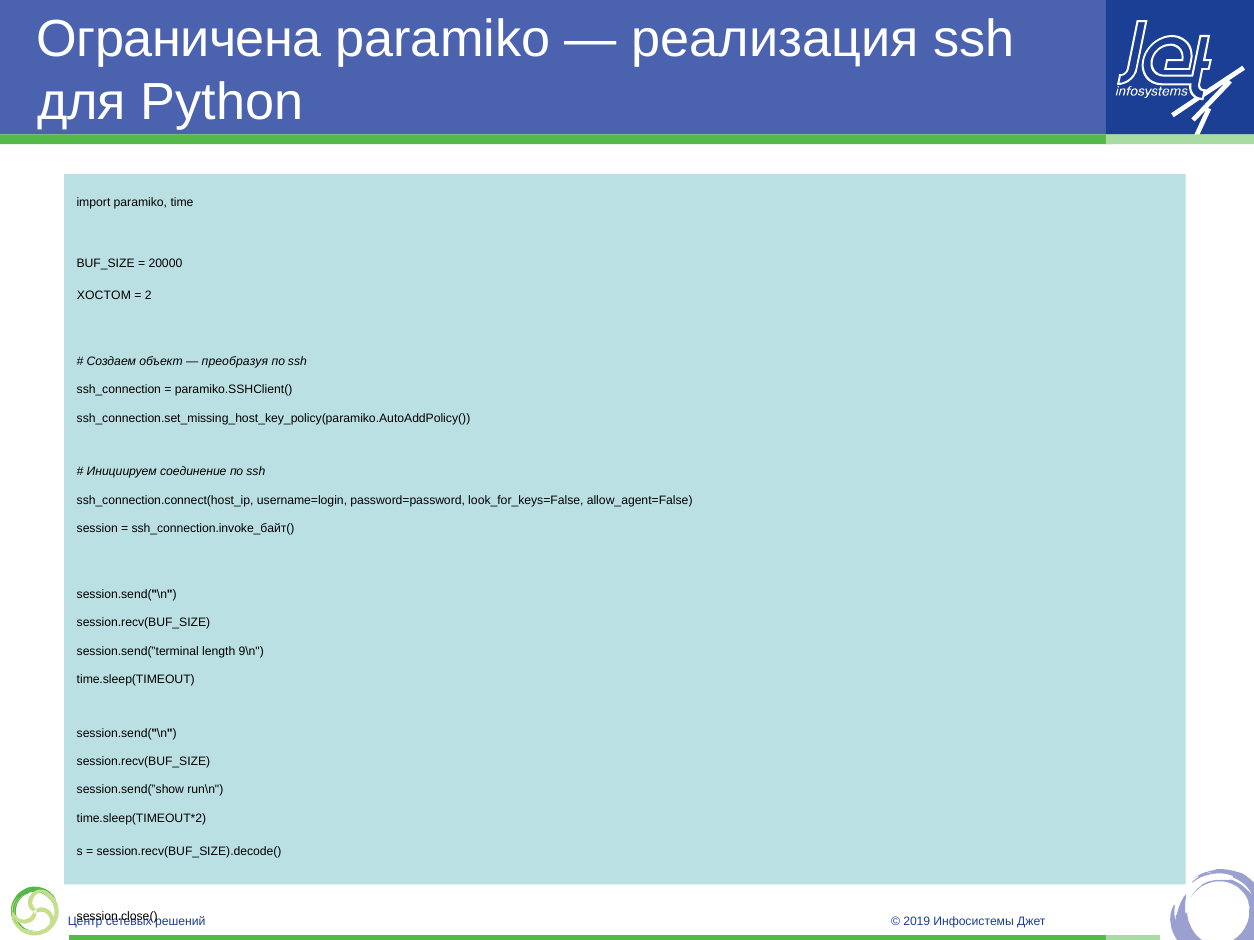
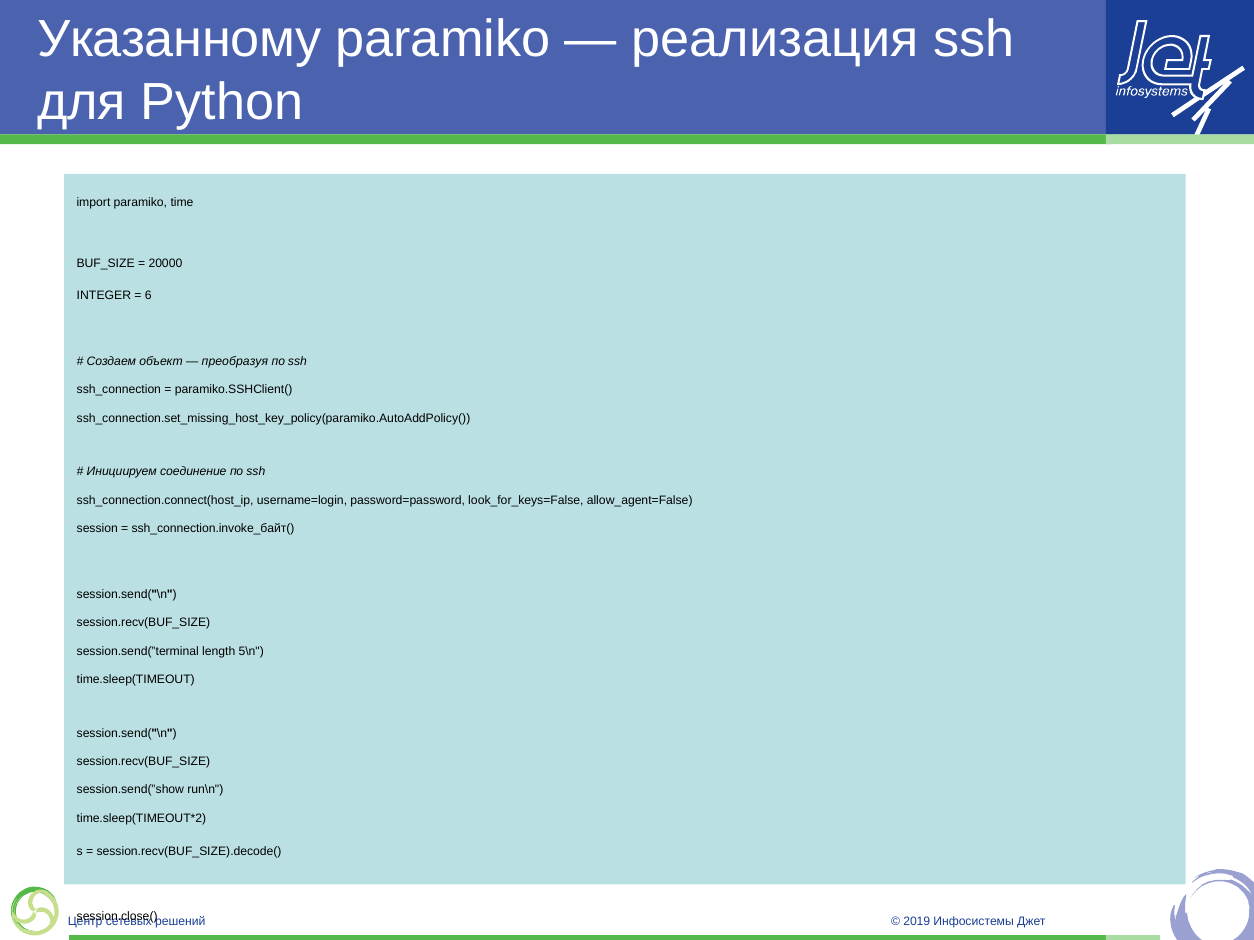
Ограничена: Ограничена -> Указанному (179, 40)
ХОСТОМ: ХОСТОМ -> INTEGER (104, 296)
2: 2 -> 6 (148, 296)
9\n: 9\n -> 5\n (251, 651)
